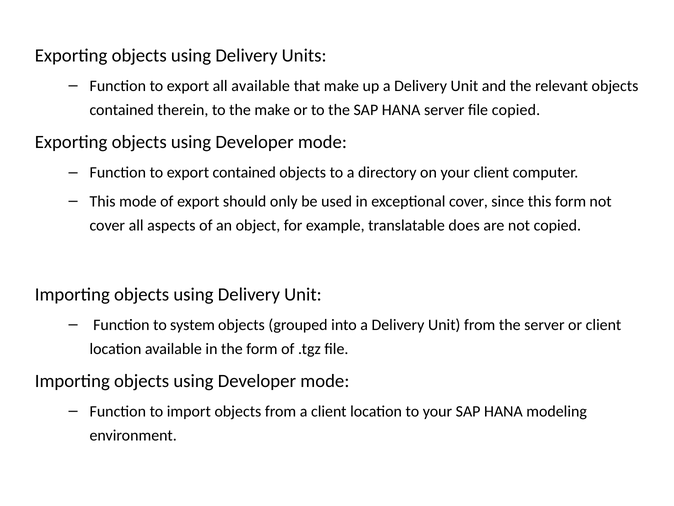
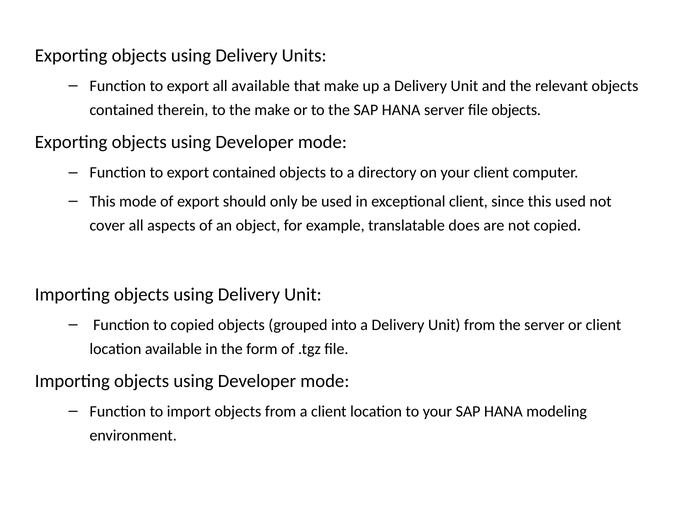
file copied: copied -> objects (516, 110)
exceptional cover: cover -> client (468, 201)
this form: form -> used (570, 201)
to system: system -> copied (192, 324)
